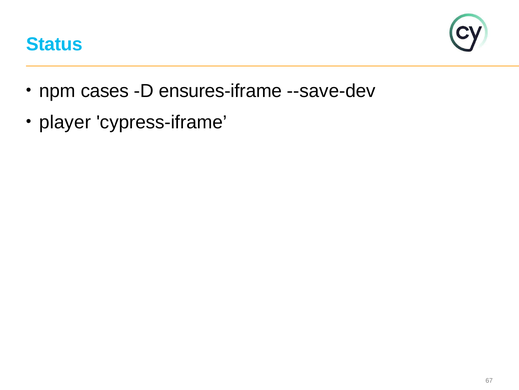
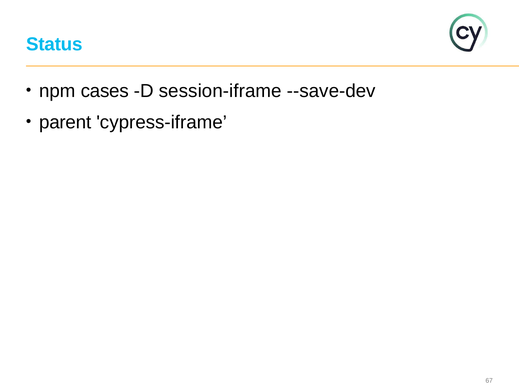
ensures-iframe: ensures-iframe -> session-iframe (220, 91)
player: player -> parent (65, 122)
